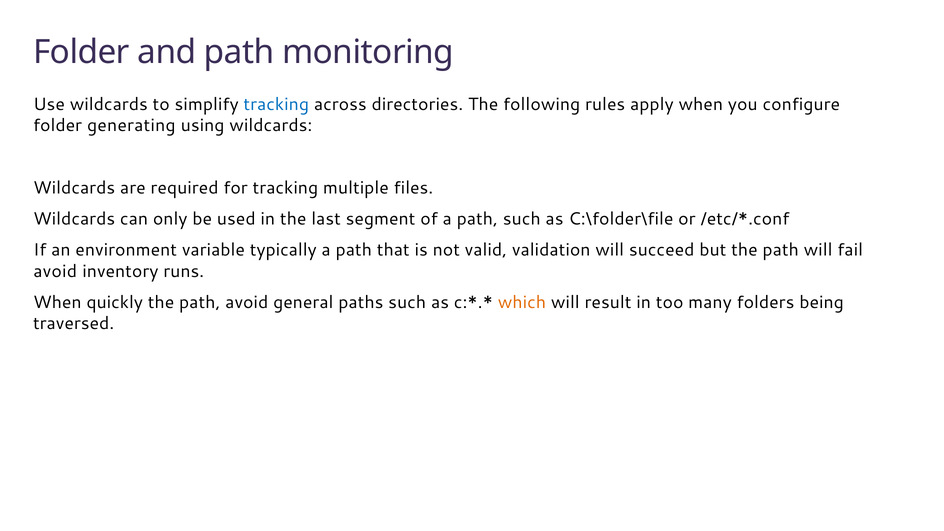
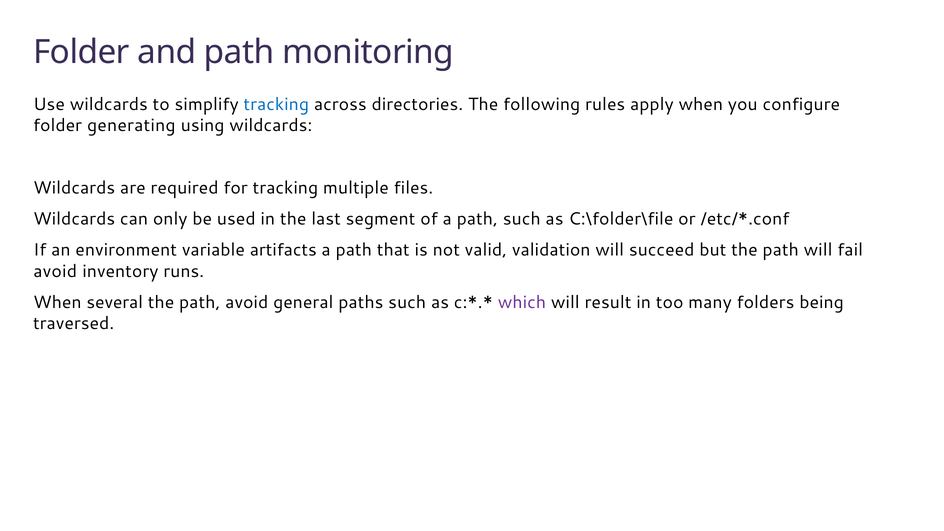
typically: typically -> artifacts (283, 250)
quickly: quickly -> several (115, 302)
which colour: orange -> purple (522, 302)
